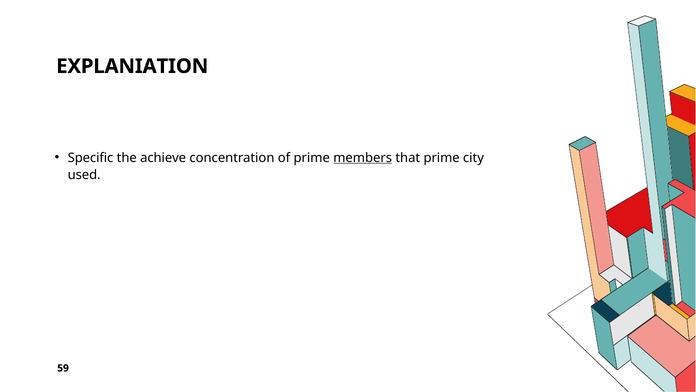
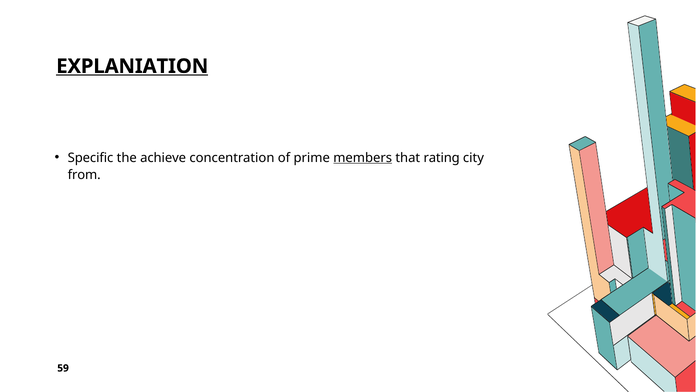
EXPLANIATION underline: none -> present (132, 66)
that prime: prime -> rating (442, 158)
used: used -> from (84, 175)
